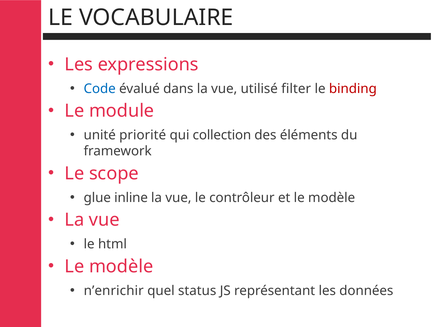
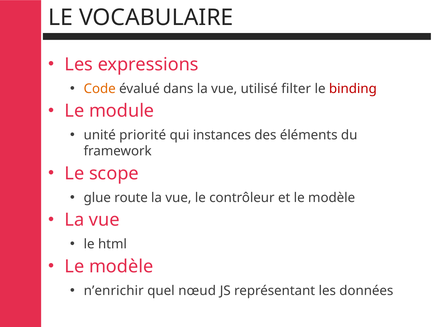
Code colour: blue -> orange (100, 89)
collection: collection -> instances (222, 135)
inline: inline -> route (131, 198)
status: status -> nœud (197, 291)
